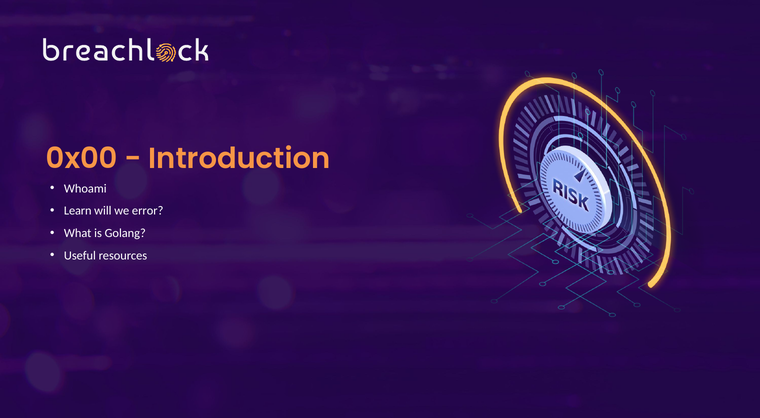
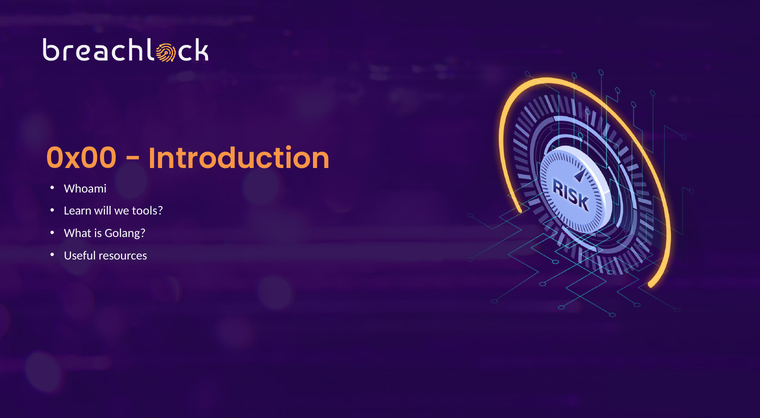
error: error -> tools (148, 211)
